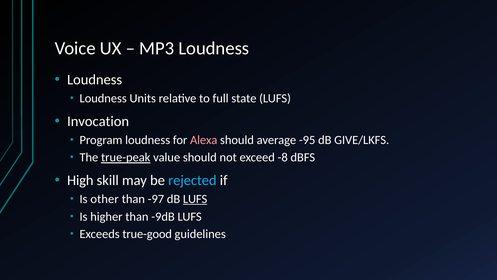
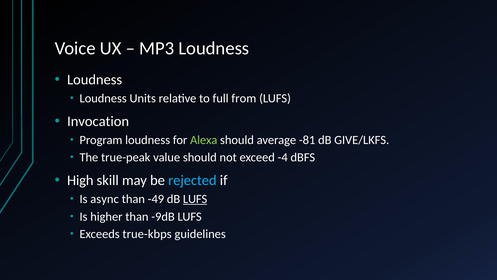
state: state -> from (244, 98)
Alexa colour: pink -> light green (204, 140)
-95: -95 -> -81 (307, 140)
true-peak underline: present -> none (126, 157)
-8: -8 -> -4 (283, 157)
other: other -> async (105, 199)
-97: -97 -> -49 (156, 199)
true-good: true-good -> true-kbps (147, 234)
